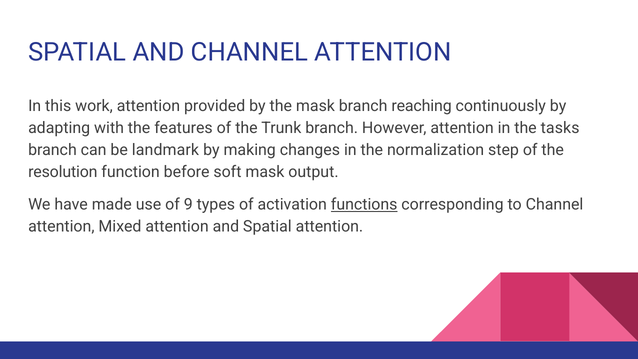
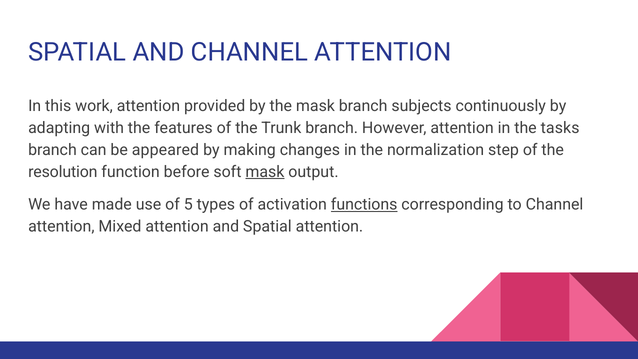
reaching: reaching -> subjects (421, 106)
landmark: landmark -> appeared (165, 150)
mask underline: none -> present (265, 172)
9: 9 -> 5 (188, 204)
